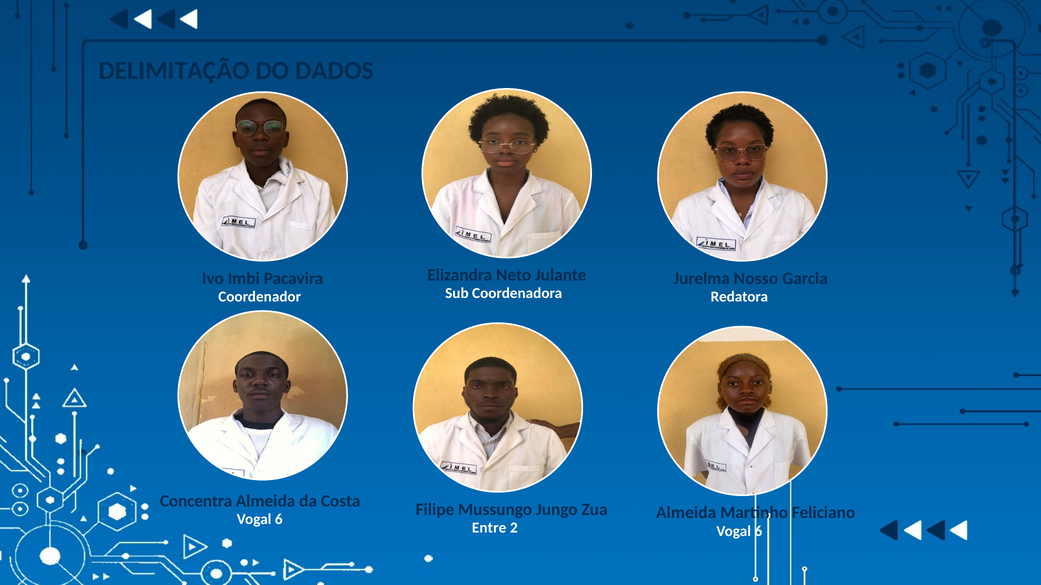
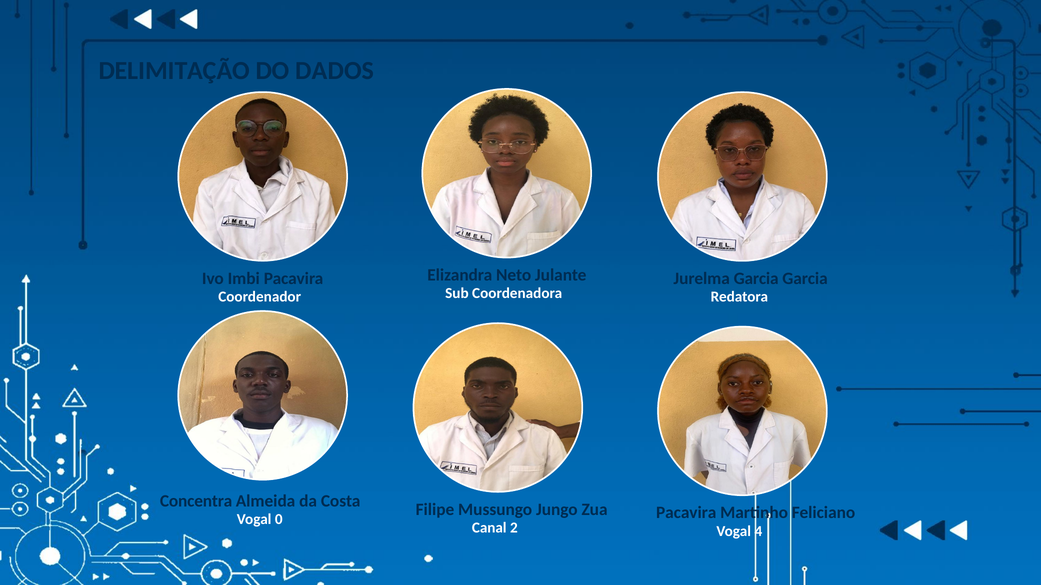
Jurelma Nosso: Nosso -> Garcia (756, 279)
Almeida: Almeida -> Pacavira (686, 513)
6: 6 -> 0 (279, 520)
Entre: Entre -> Canal (489, 528)
6: 6 -> 4 (758, 532)
